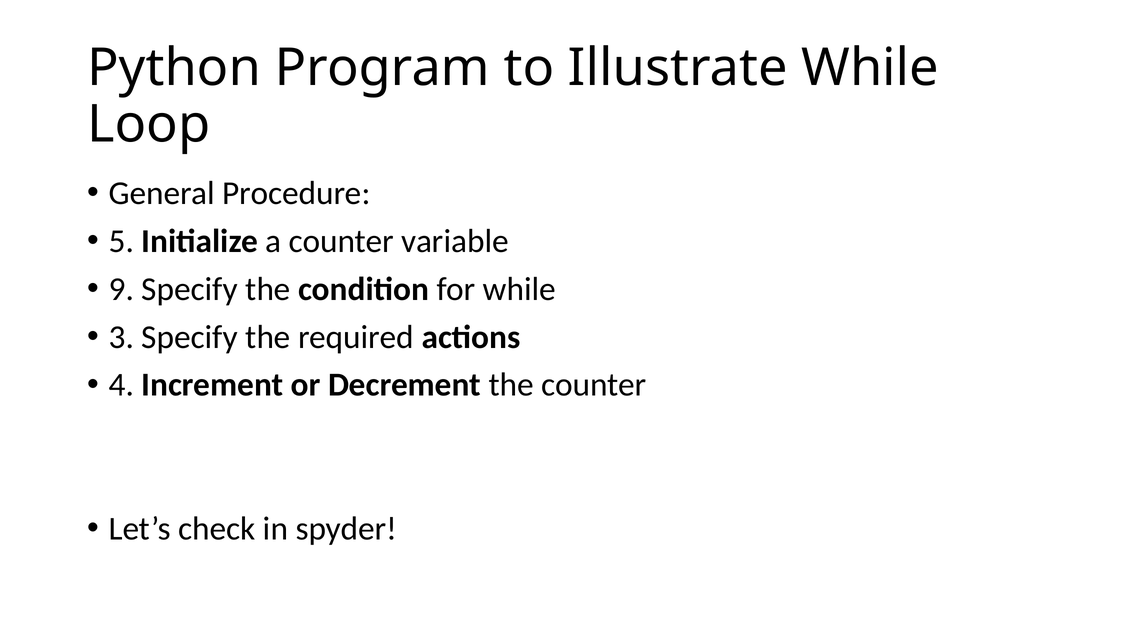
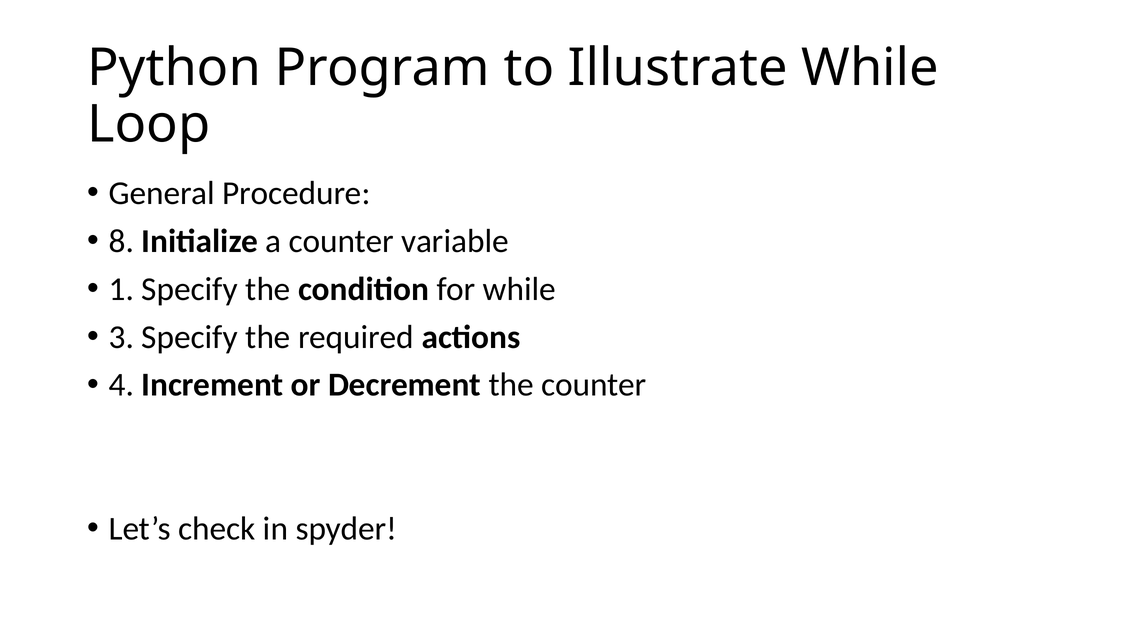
5: 5 -> 8 (121, 241)
9: 9 -> 1 (121, 289)
